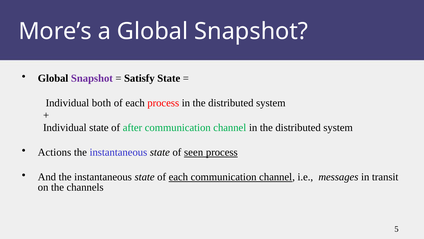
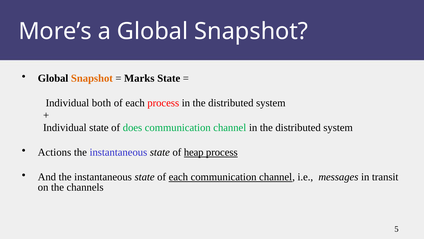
Snapshot colour: purple -> orange (92, 78)
Satisfy: Satisfy -> Marks (139, 78)
after: after -> does (132, 128)
seen: seen -> heap (194, 152)
